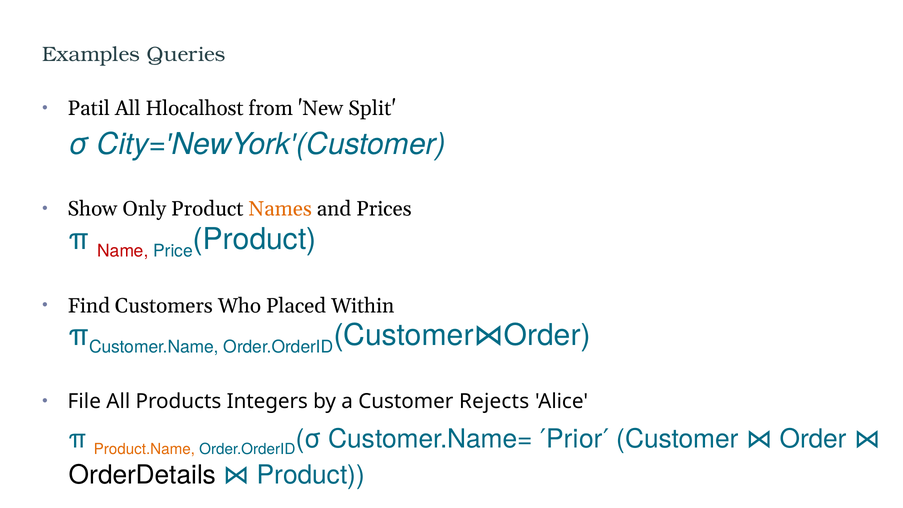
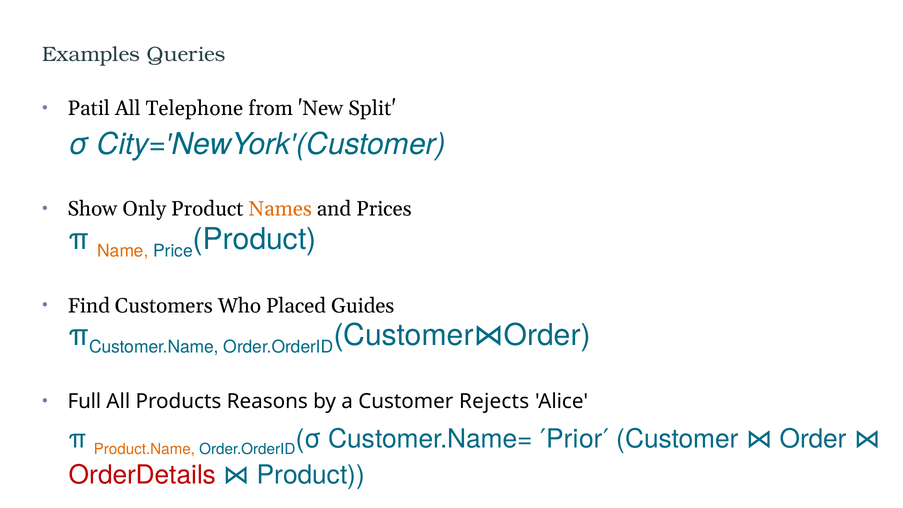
Hlocalhost: Hlocalhost -> Telephone (194, 108)
Name colour: red -> orange (123, 251)
Within: Within -> Guides (363, 306)
File: File -> Full (84, 401)
Integers: Integers -> Reasons (267, 401)
OrderDetails colour: black -> red (142, 475)
